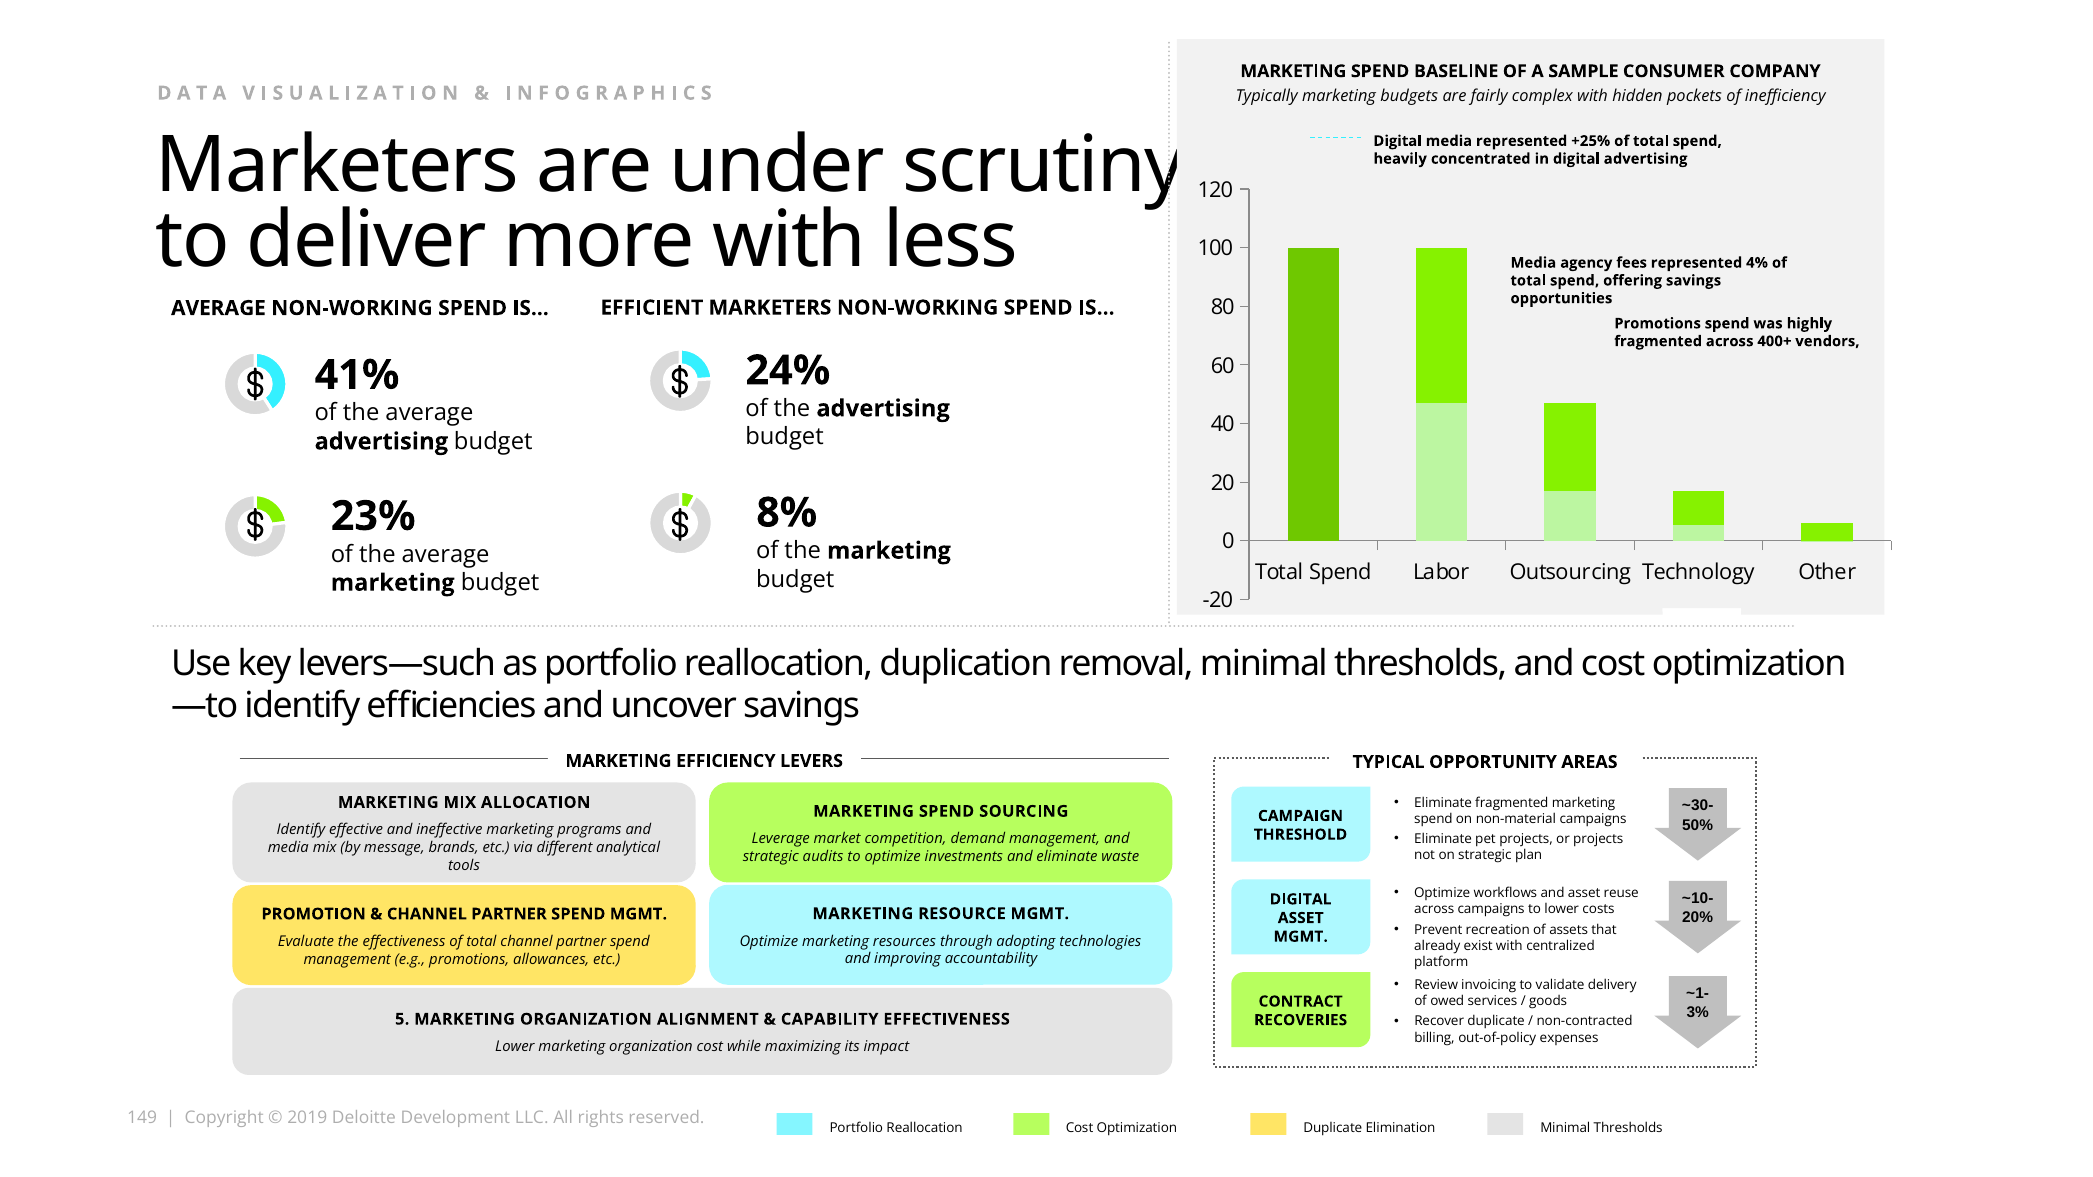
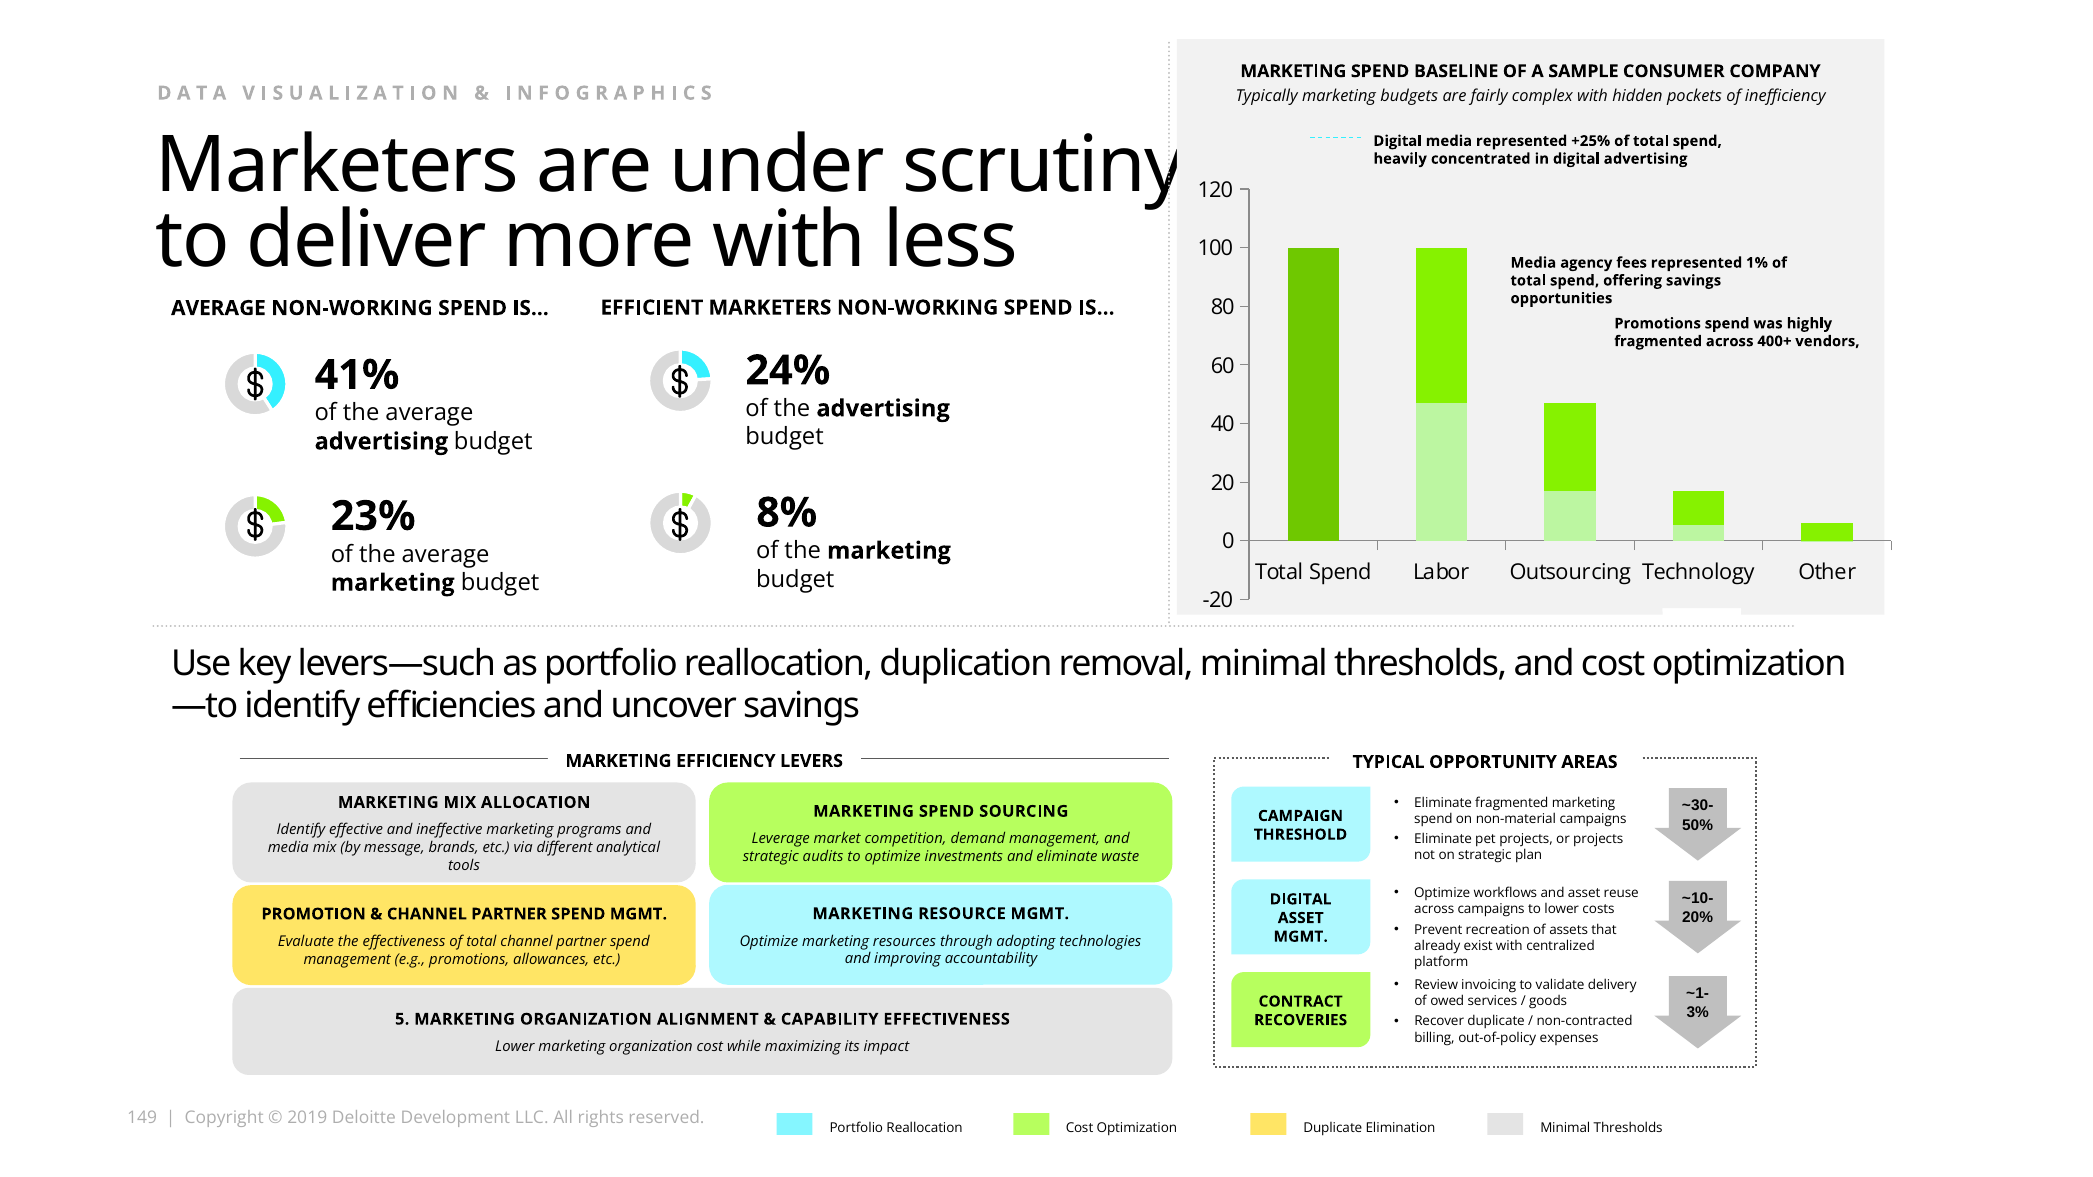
4%: 4% -> 1% (1757, 263)
